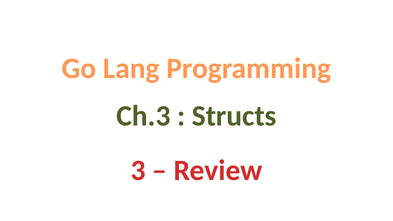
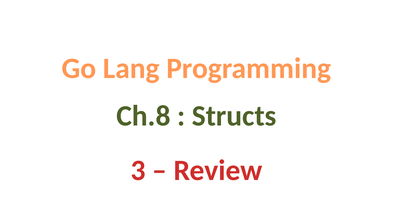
Ch.3: Ch.3 -> Ch.8 (143, 116)
